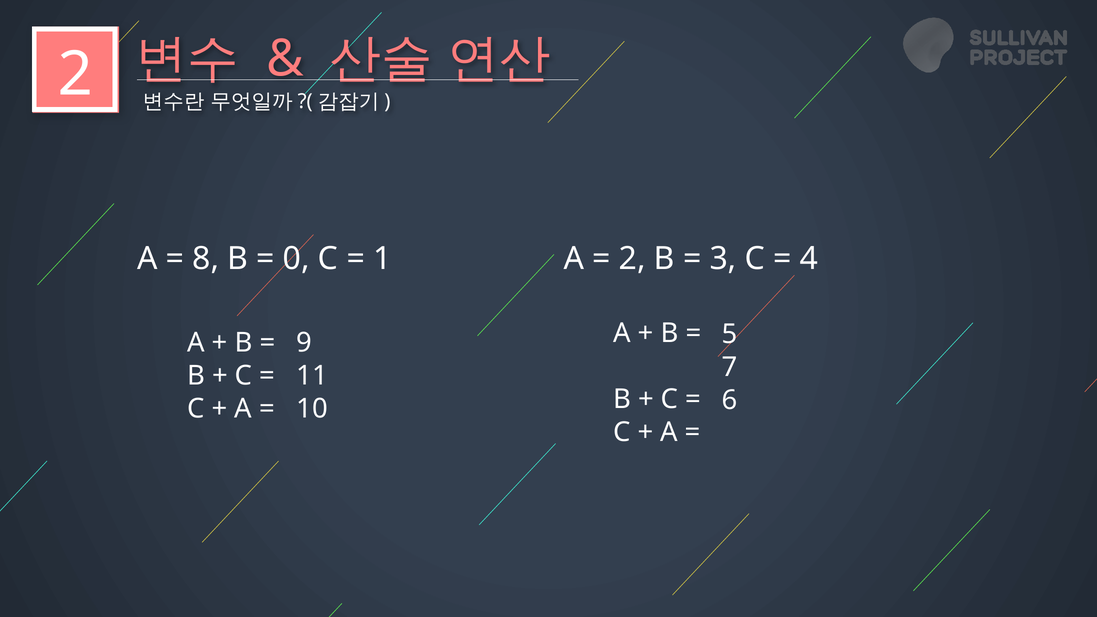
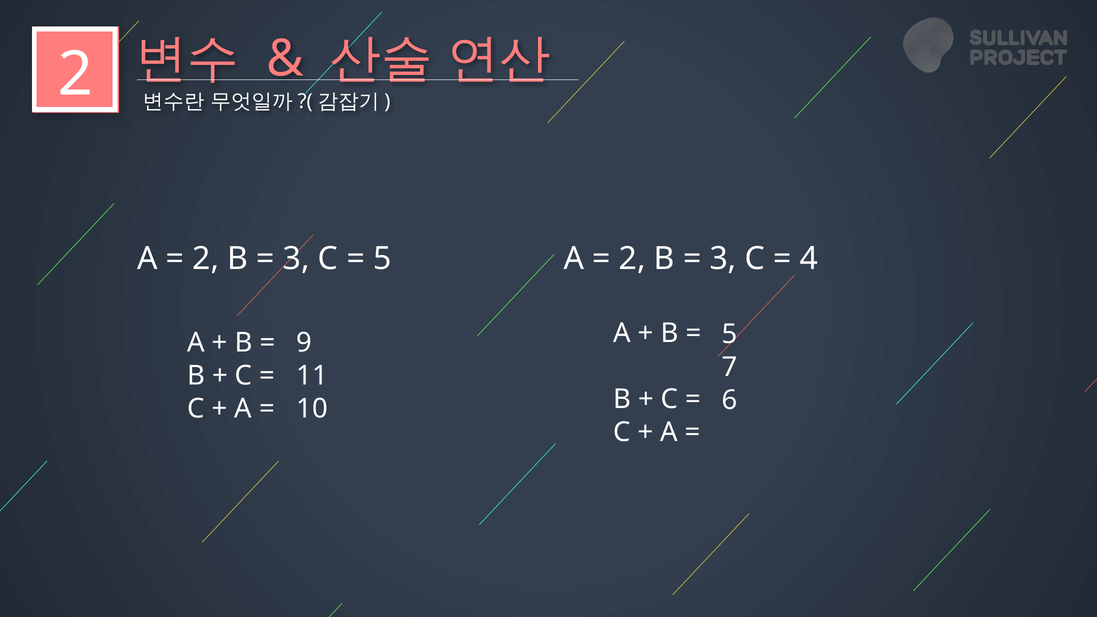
8: 8 -> 2 (206, 258)
0: 0 -> 3 (296, 258)
1: 1 -> 5 (382, 258)
